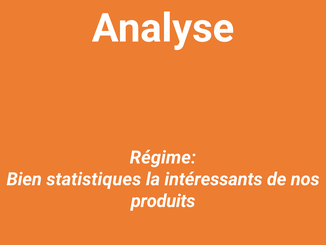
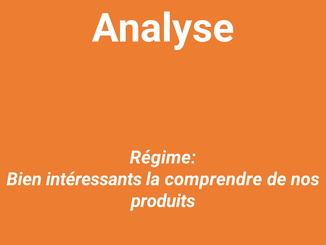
statistiques: statistiques -> intéressants (94, 179)
intéressants: intéressants -> comprendre (213, 179)
